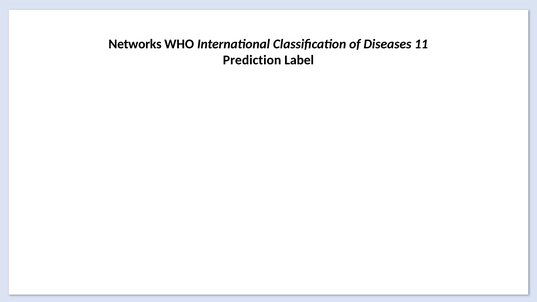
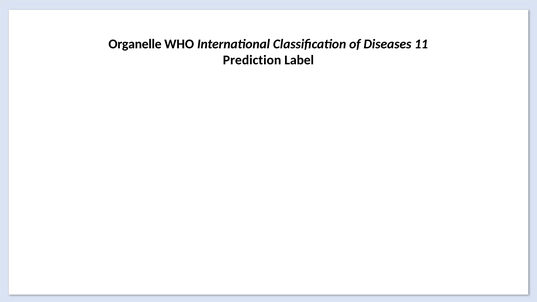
Networks: Networks -> Organelle (135, 44)
